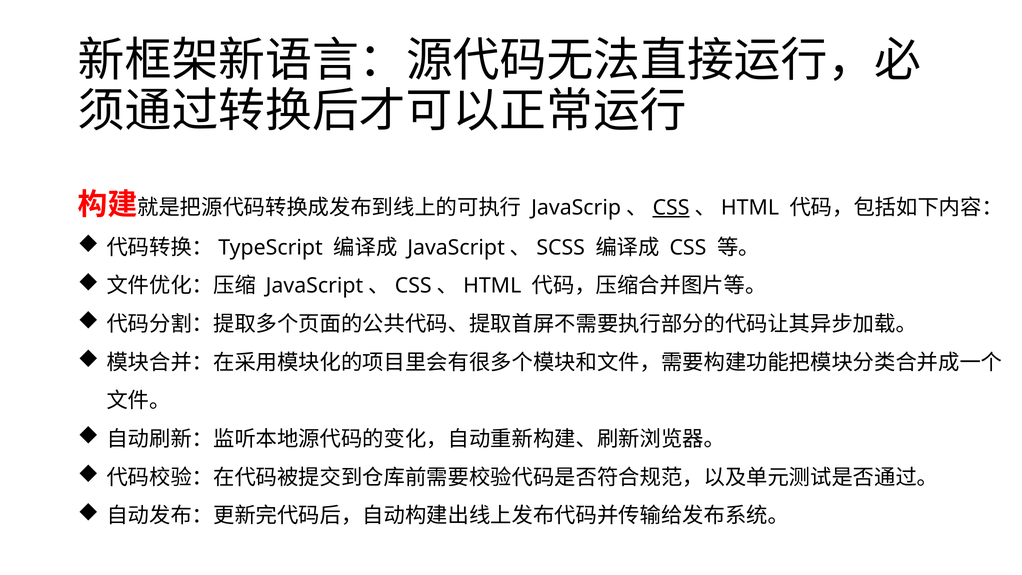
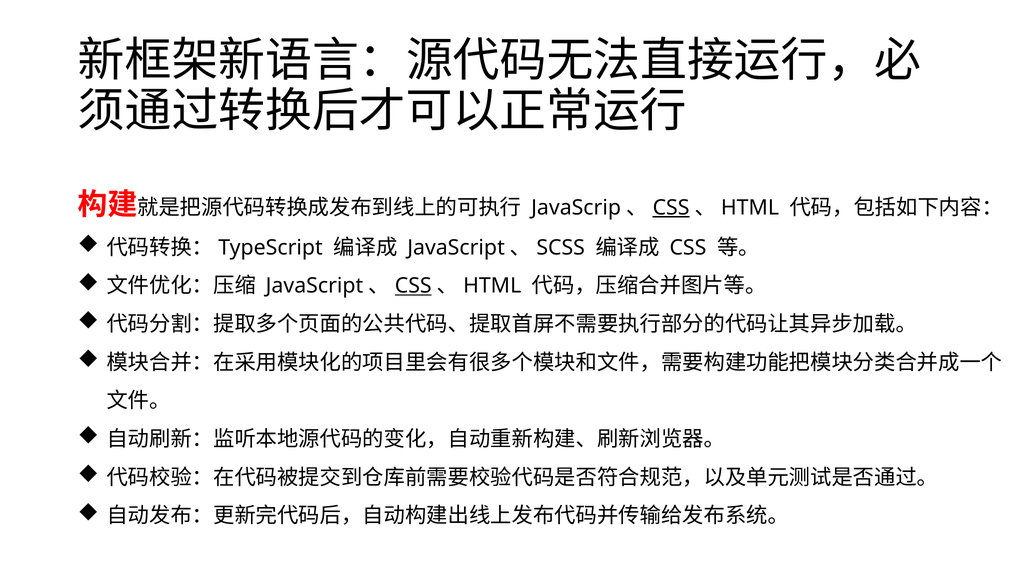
CSS underline: none -> present (413, 286)
